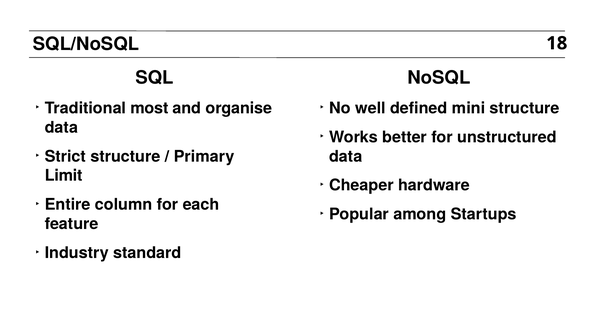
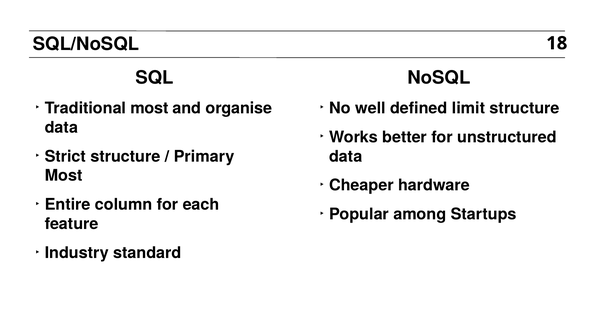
mini: mini -> limit (469, 108)
Limit: Limit -> Most (64, 176)
